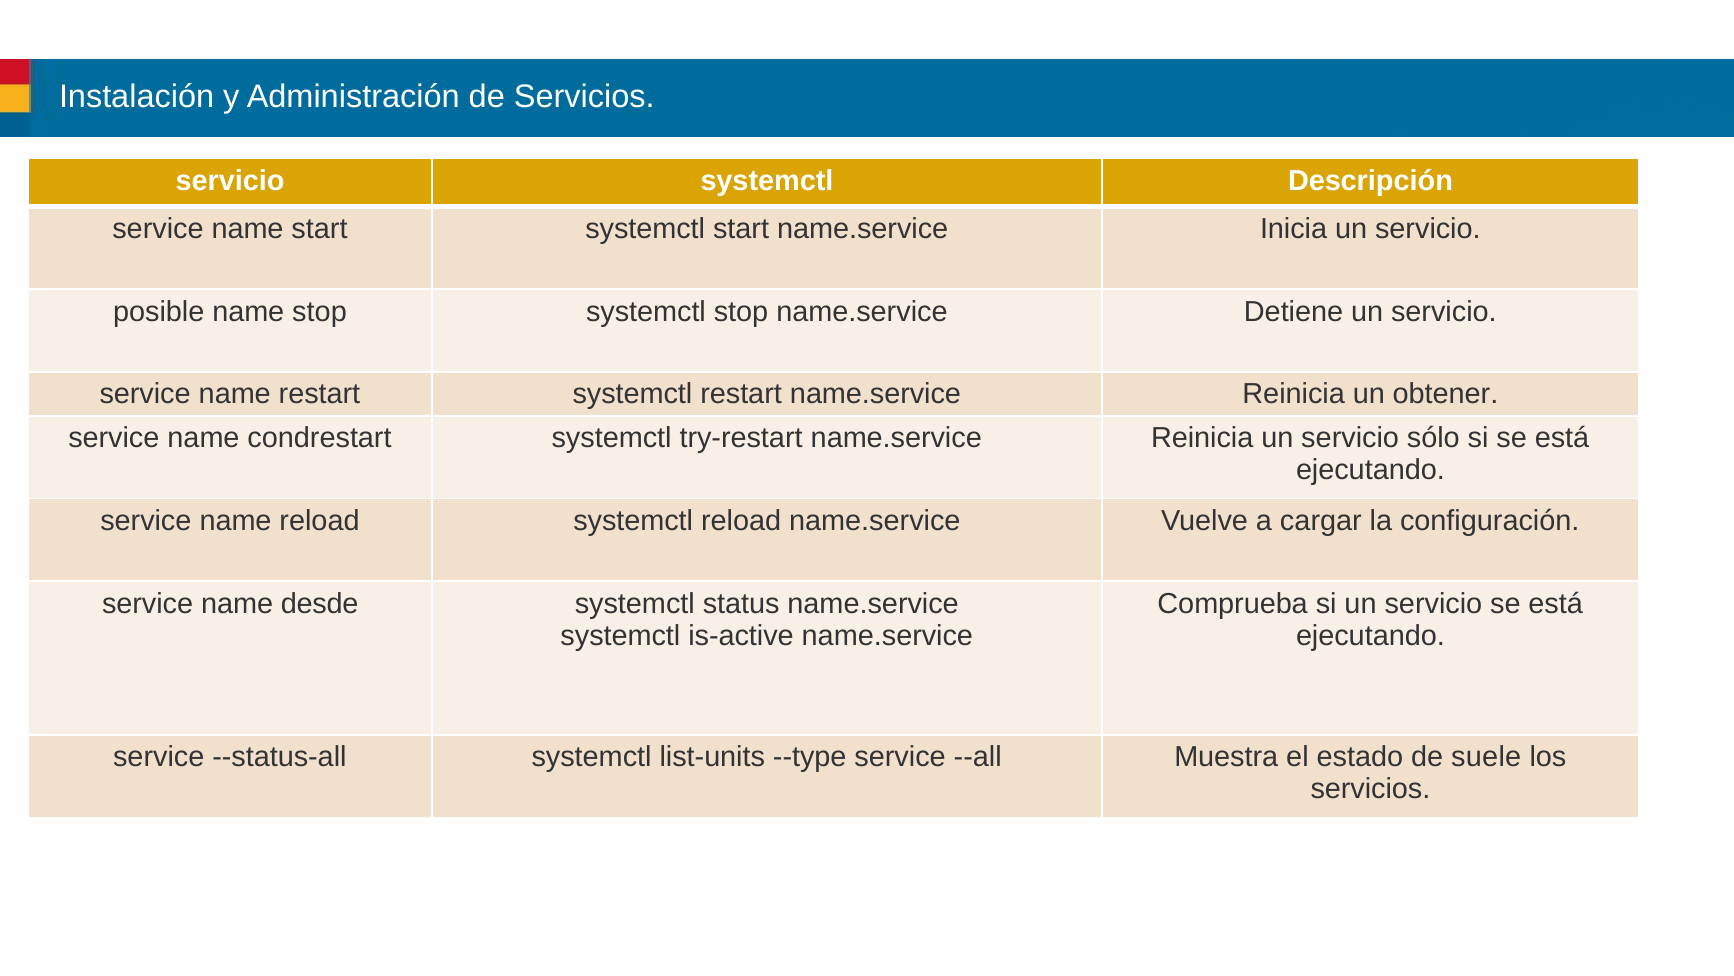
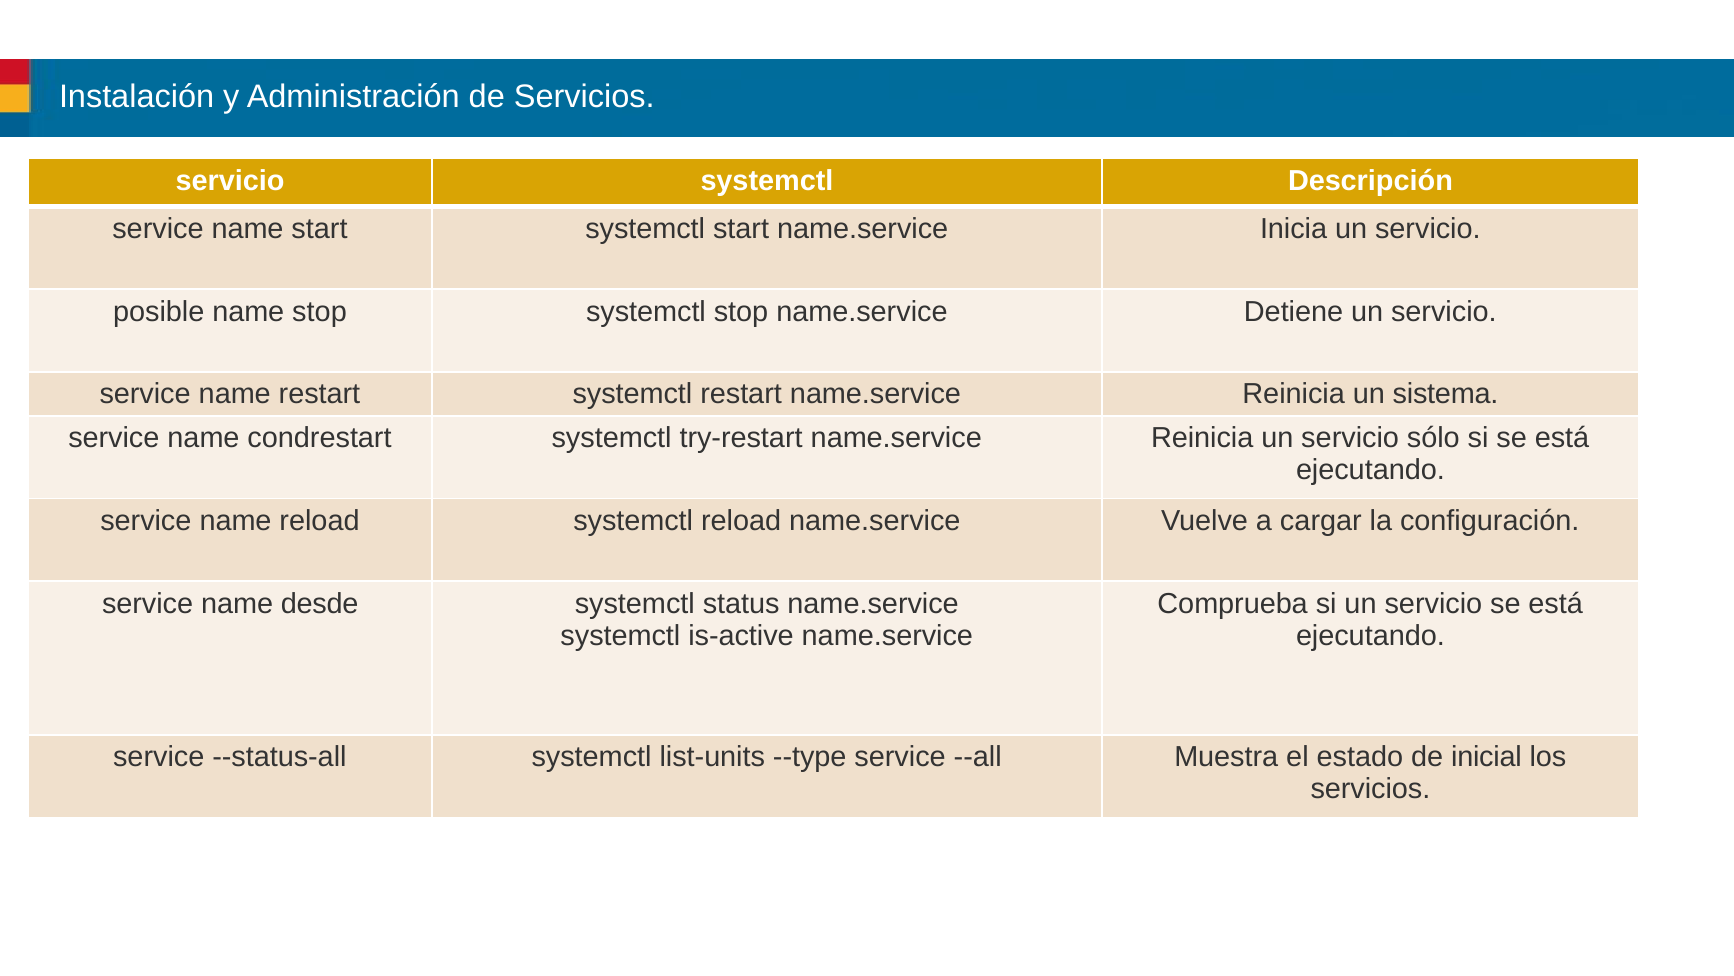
obtener: obtener -> sistema (1446, 394)
suele: suele -> inicial (1486, 757)
